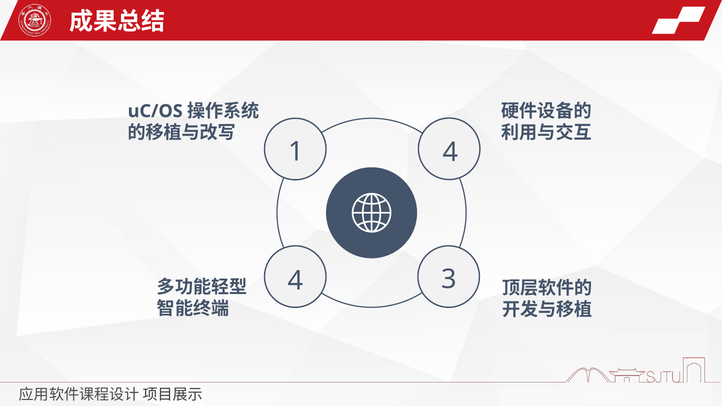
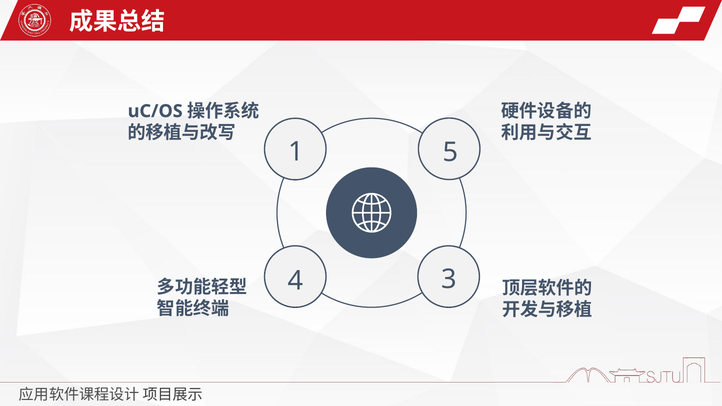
1 4: 4 -> 5 (450, 152)
